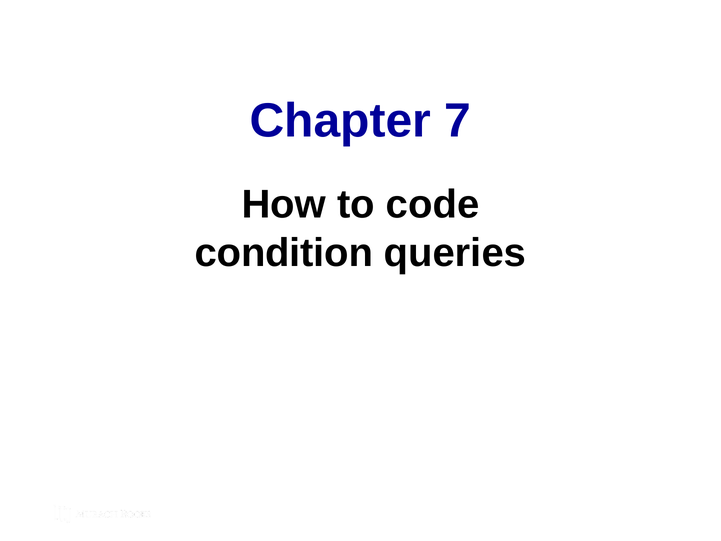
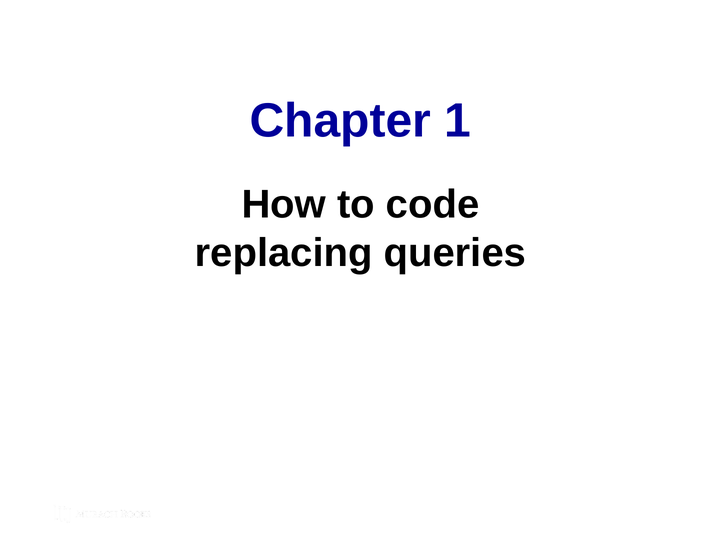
7: 7 -> 1 (458, 121)
condition: condition -> replacing (284, 253)
